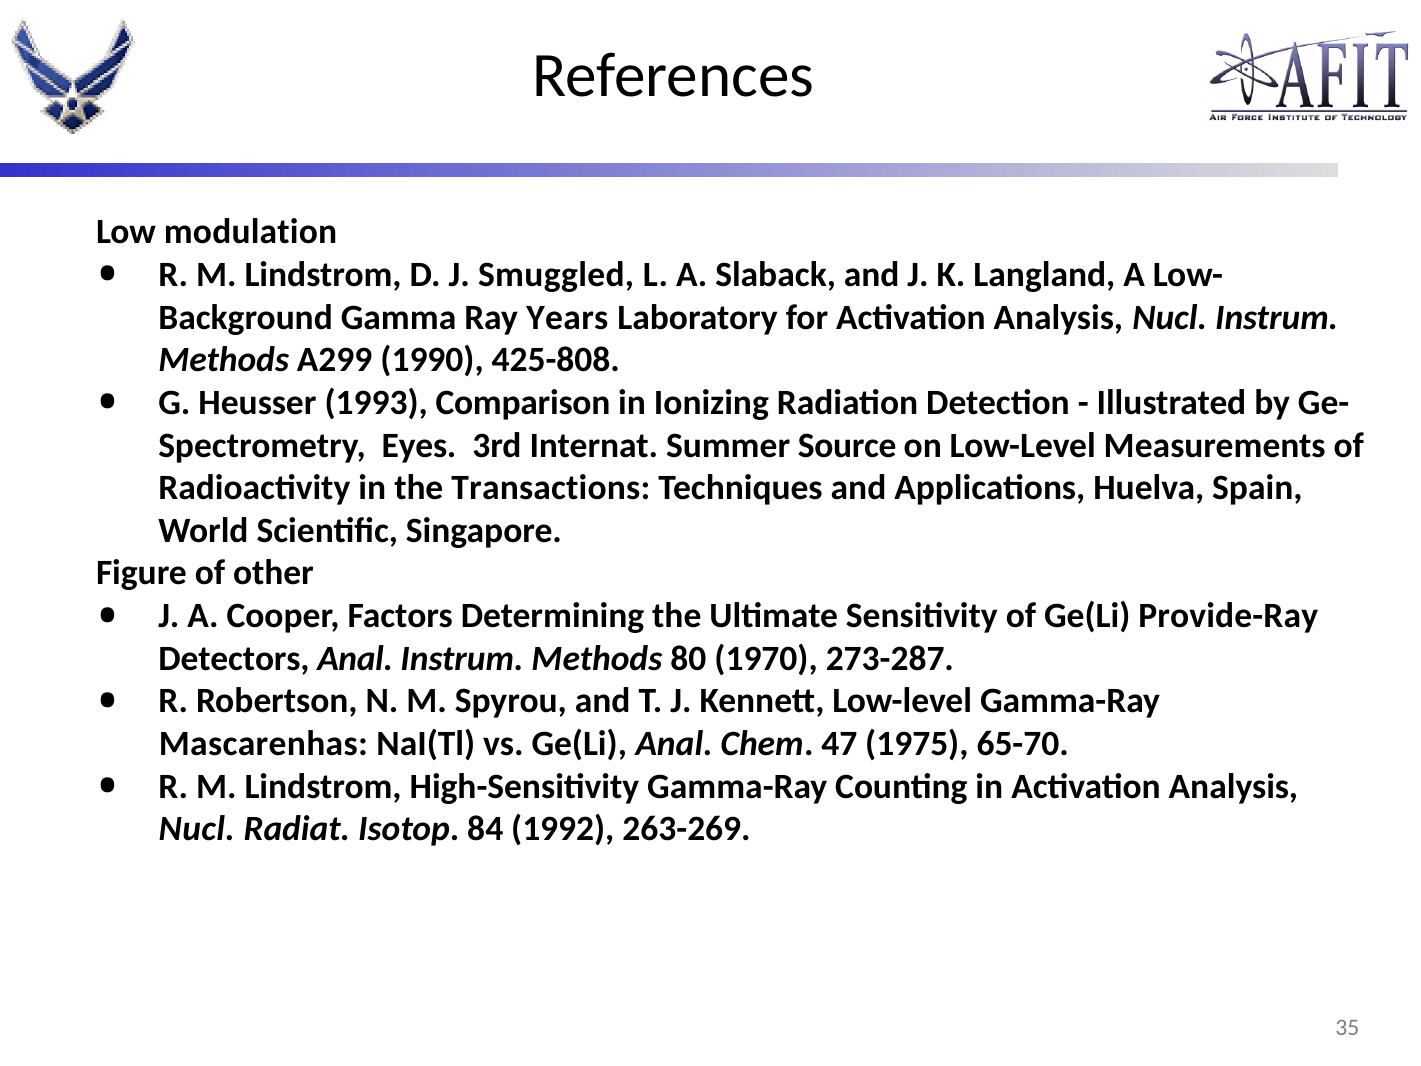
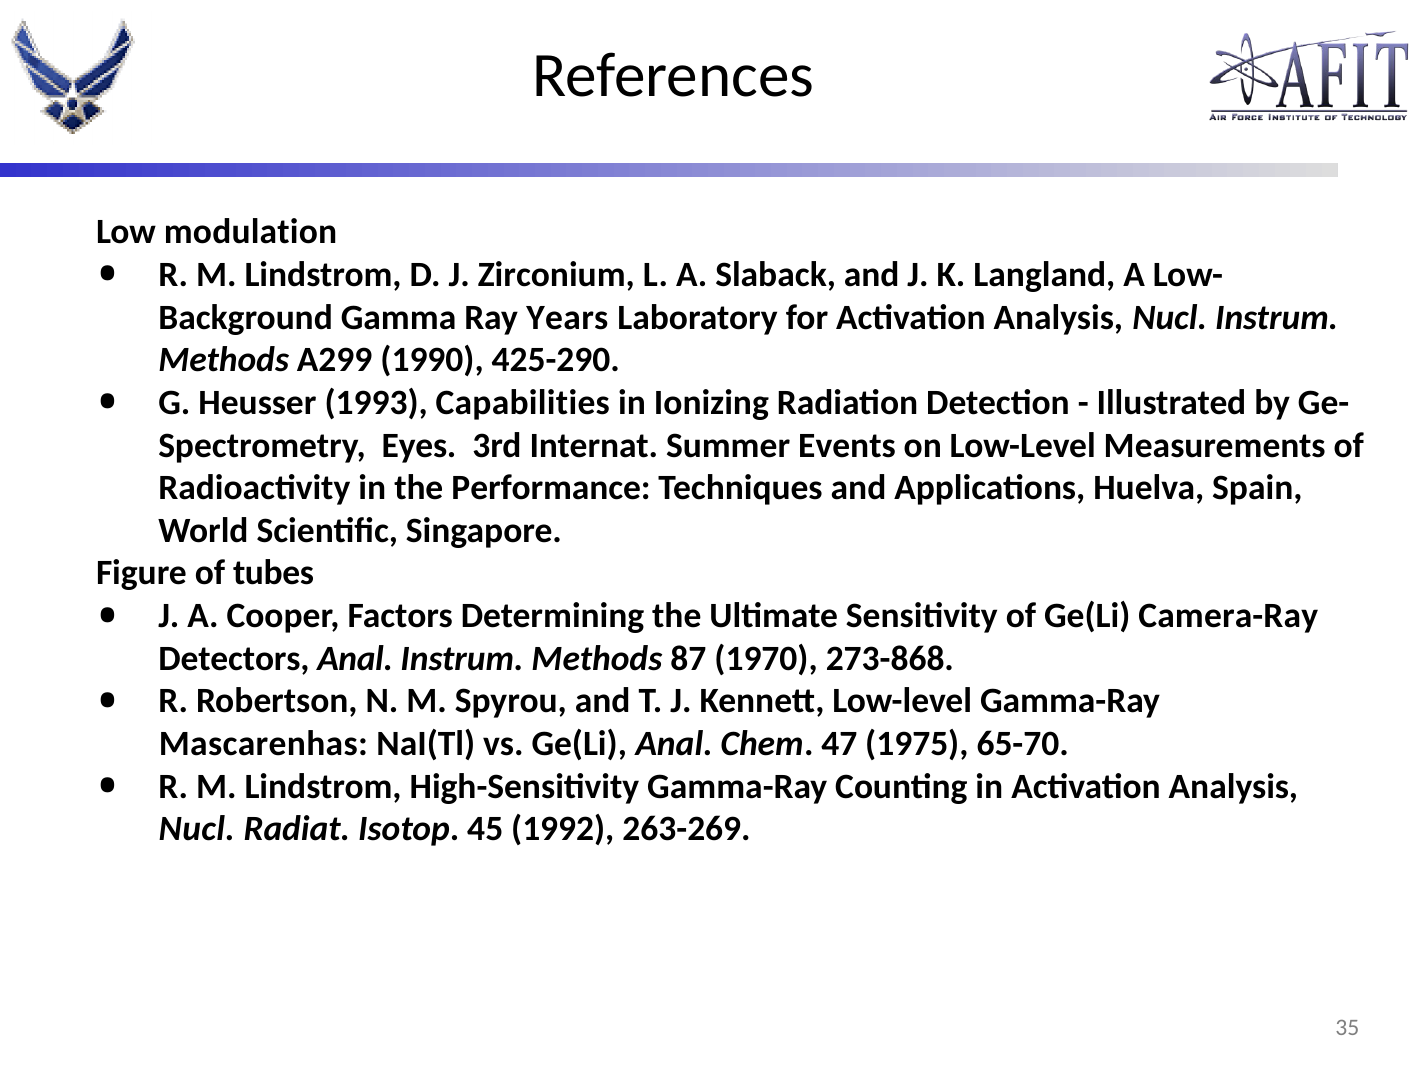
Smuggled: Smuggled -> Zirconium (556, 275)
425-808: 425-808 -> 425-290 (556, 360)
Comparison: Comparison -> Capabilities (523, 403)
Source: Source -> Events (847, 445)
Transactions: Transactions -> Performance (551, 488)
other: other -> tubes (274, 573)
Provide-Ray: Provide-Ray -> Camera-Ray (1228, 616)
80: 80 -> 87 (688, 658)
273-287: 273-287 -> 273-868 (890, 658)
84: 84 -> 45 (485, 829)
